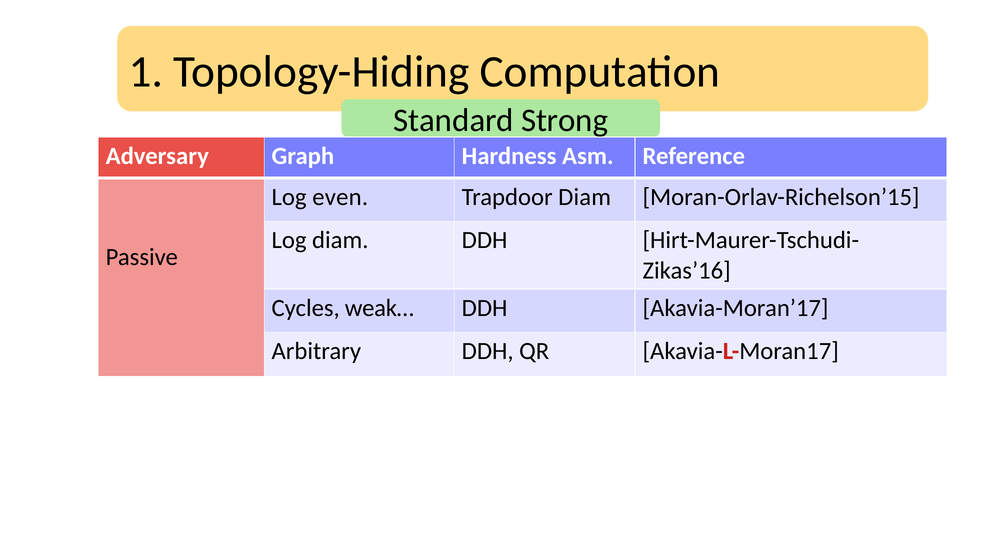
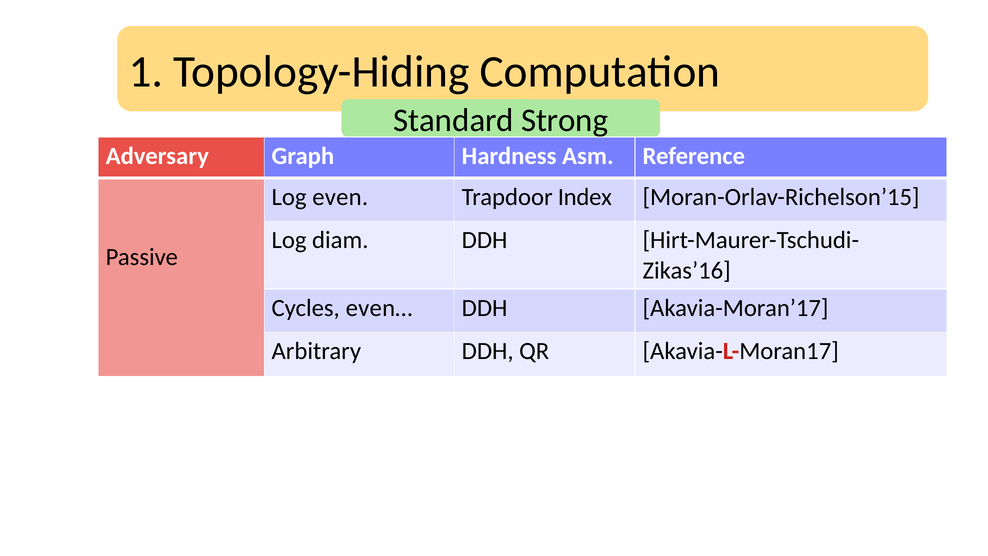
Trapdoor Diam: Diam -> Index (585, 197)
weak…: weak… -> even… (379, 308)
